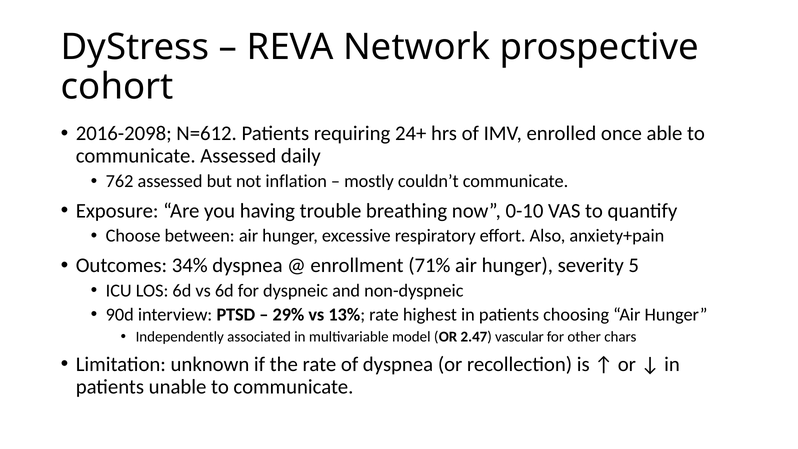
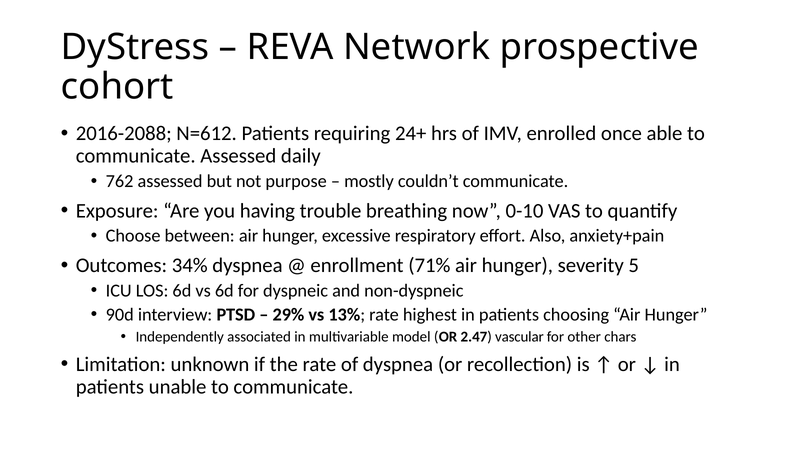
2016-2098: 2016-2098 -> 2016-2088 (124, 134)
inflation: inflation -> purpose (296, 181)
